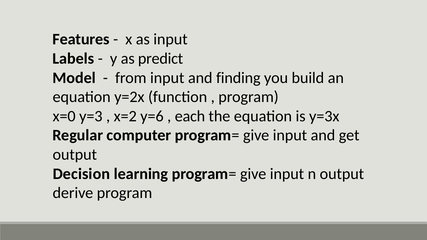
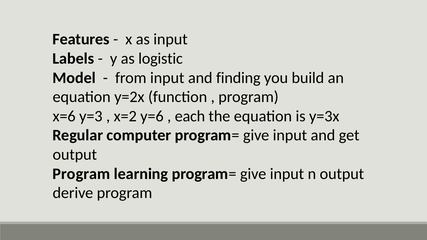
predict: predict -> logistic (161, 59)
x=0: x=0 -> x=6 (64, 116)
Decision: Decision -> Program (81, 174)
